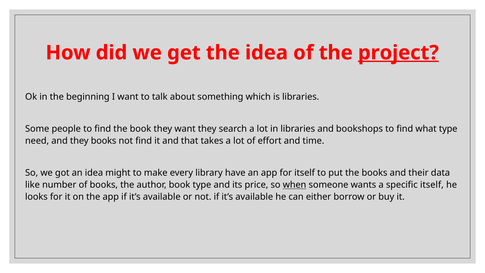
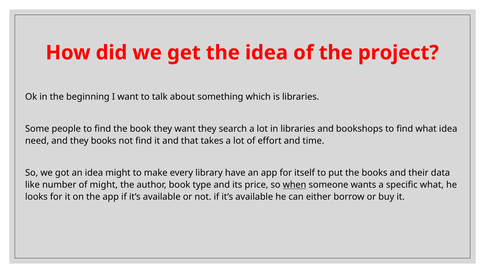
project underline: present -> none (398, 53)
what type: type -> idea (448, 129)
of books: books -> might (104, 185)
specific itself: itself -> what (432, 185)
